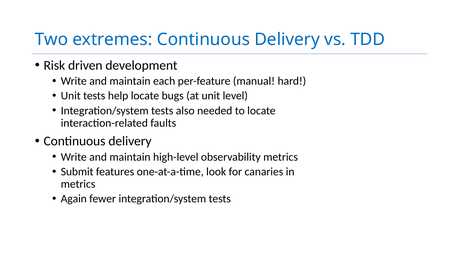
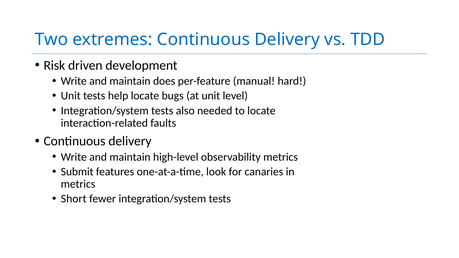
each: each -> does (164, 81)
Again: Again -> Short (74, 199)
